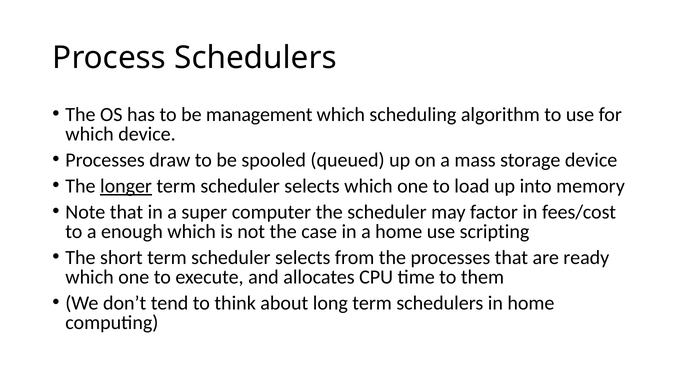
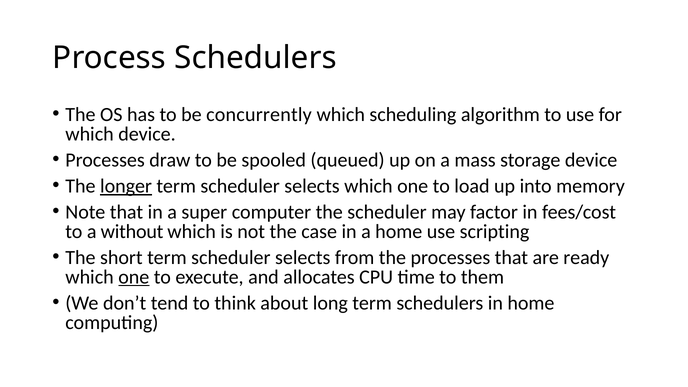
management: management -> concurrently (259, 115)
enough: enough -> without (132, 232)
one underline: none -> present (134, 277)
